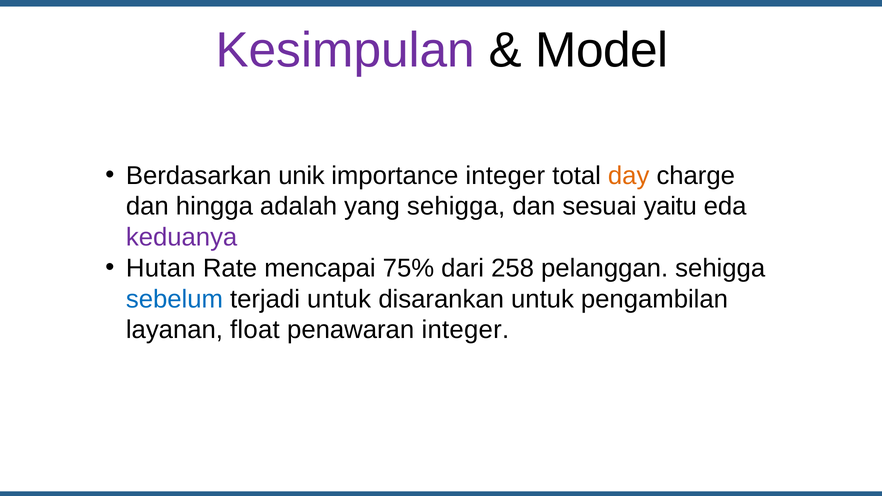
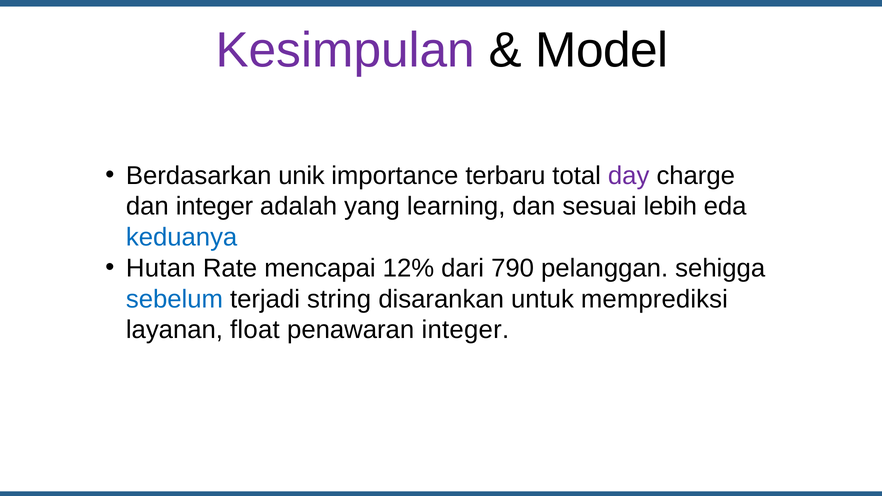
importance integer: integer -> terbaru (505, 176)
day colour: orange -> purple (629, 176)
dan hingga: hingga -> integer (215, 206)
yang sehigga: sehigga -> learning (456, 206)
yaitu: yaitu -> lebih (670, 206)
keduanya colour: purple -> blue (182, 237)
75%: 75% -> 12% (408, 268)
258: 258 -> 790 (513, 268)
terjadi untuk: untuk -> string (339, 299)
pengambilan: pengambilan -> memprediksi (654, 299)
